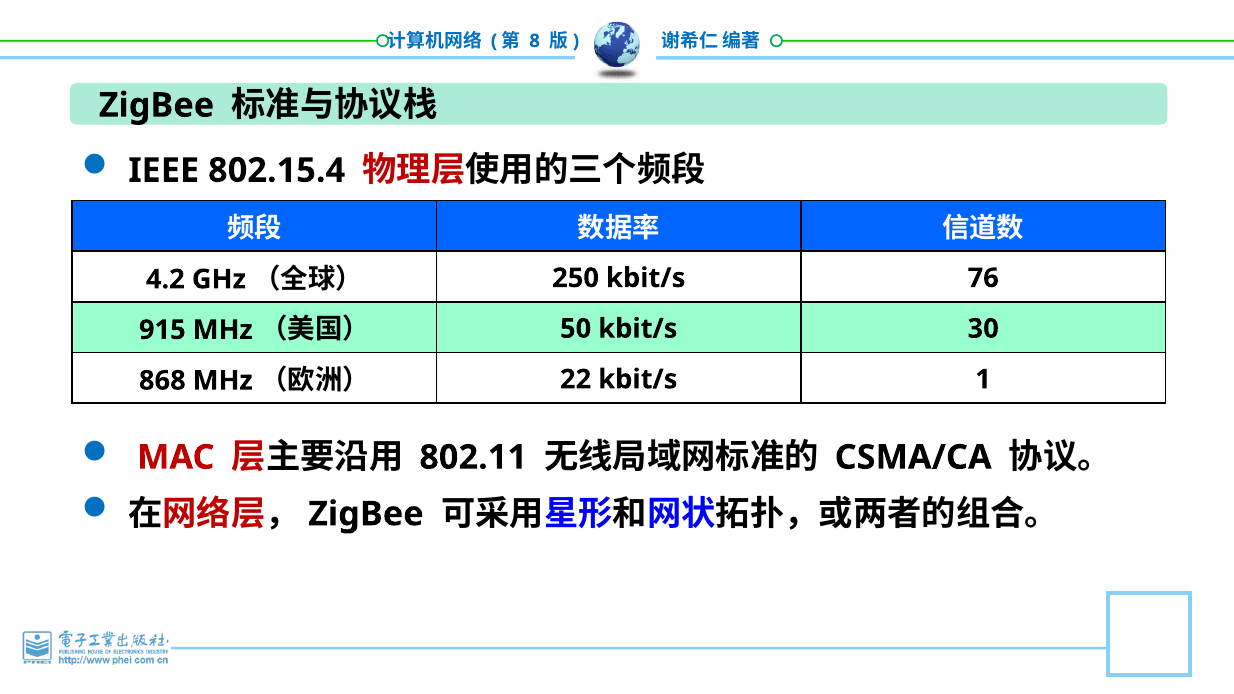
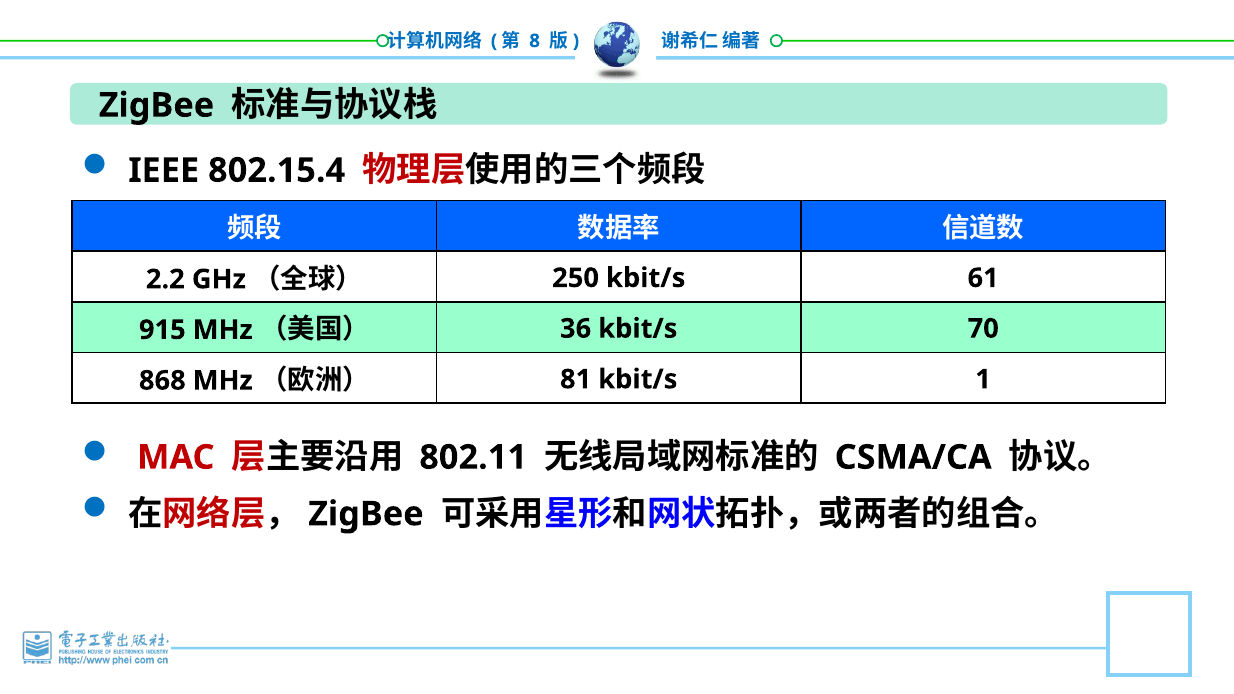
4.2: 4.2 -> 2.2 (165, 279)
76: 76 -> 61 (983, 278)
50: 50 -> 36 (576, 329)
30: 30 -> 70 (983, 329)
22: 22 -> 81 (576, 379)
